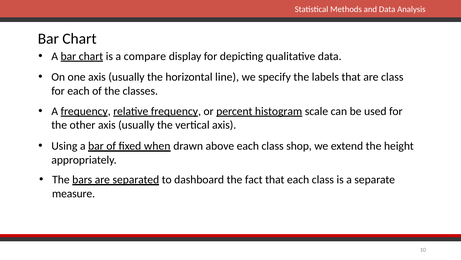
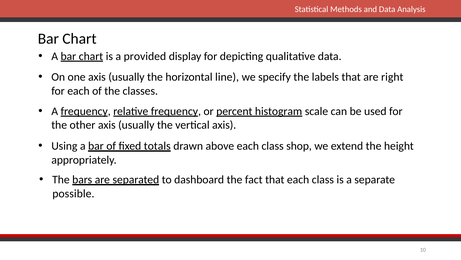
compare: compare -> provided (145, 56)
are class: class -> right (392, 77)
when: when -> totals (157, 146)
measure: measure -> possible (73, 194)
